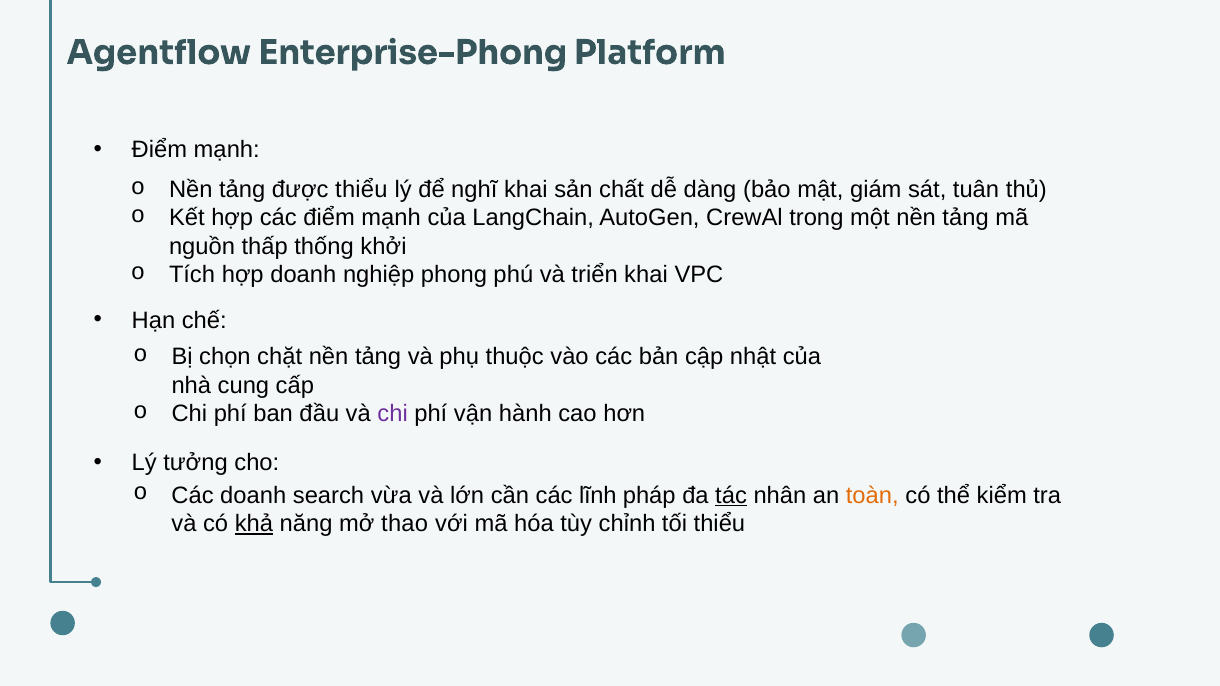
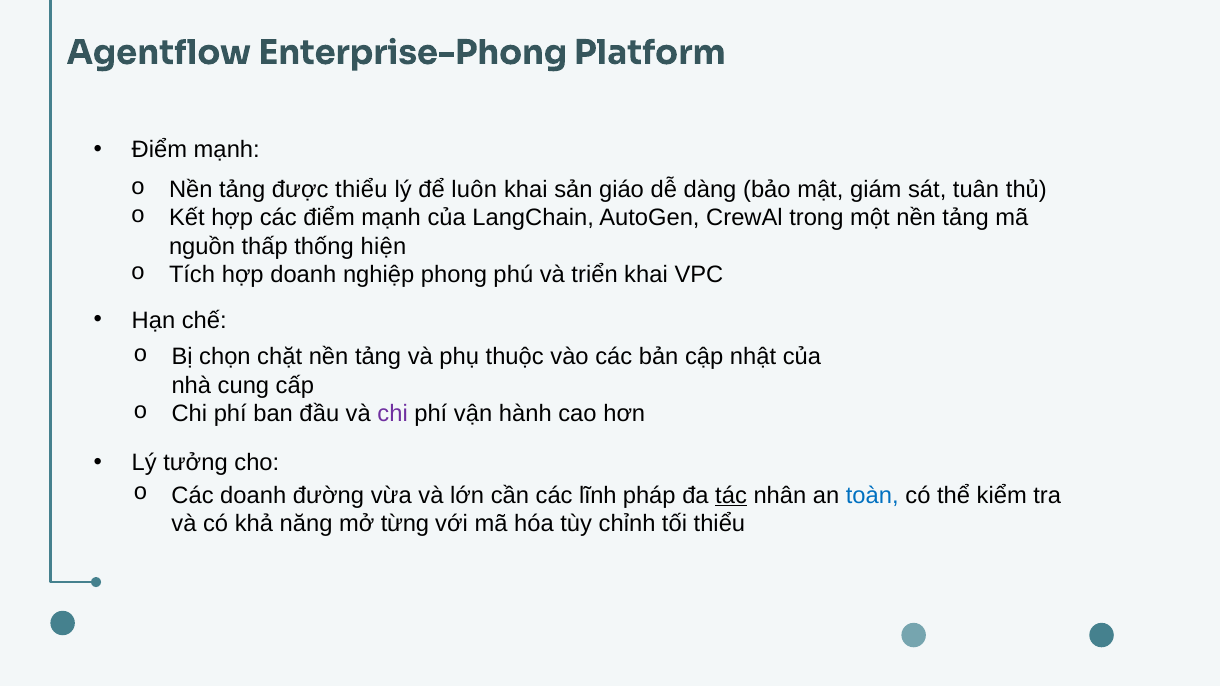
nghĩ: nghĩ -> luôn (474, 190)
chất: chất -> giáo (622, 190)
khởi: khởi -> hiện (383, 246)
search: search -> đường (329, 495)
toàn colour: orange -> blue (872, 495)
khả underline: present -> none (254, 524)
thao: thao -> từng (405, 524)
